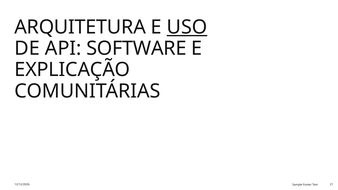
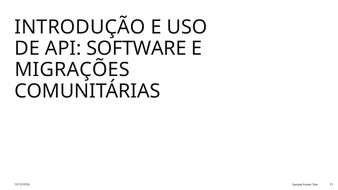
ARQUITETURA: ARQUITETURA -> INTRODUÇÃO (80, 27)
USO underline: present -> none (187, 27)
EXPLICAÇÃO: EXPLICAÇÃO -> MIGRAÇÕES (72, 70)
